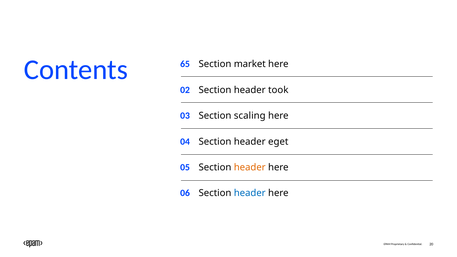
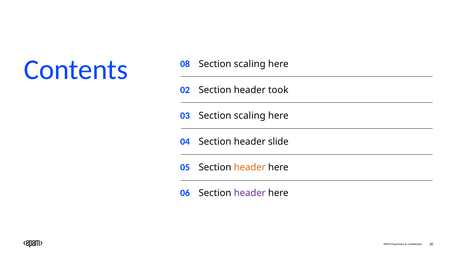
65: 65 -> 08 (185, 64)
market: market -> scaling (250, 64)
eget: eget -> slide (278, 142)
header colour: blue -> purple (250, 193)
